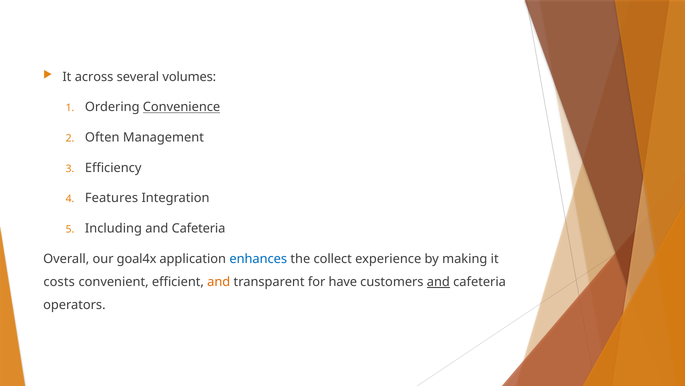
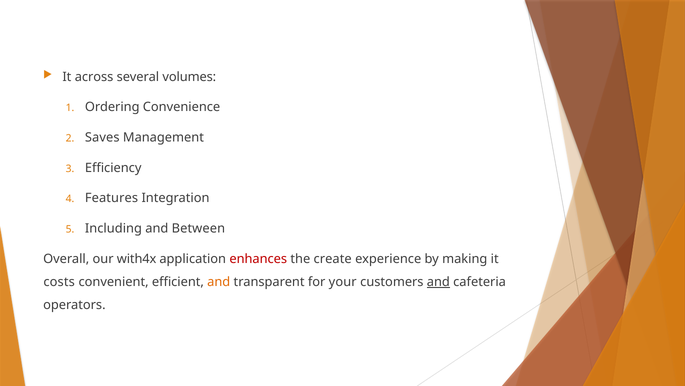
Convenience underline: present -> none (182, 107)
Often: Often -> Saves (102, 137)
Cafeteria: Cafeteria -> Between (198, 228)
goal4x: goal4x -> with4x (137, 258)
enhances colour: blue -> red (258, 258)
collect: collect -> create (333, 258)
have: have -> your (343, 281)
